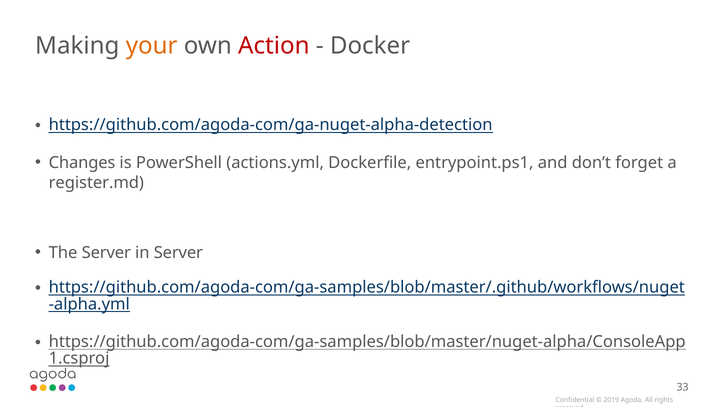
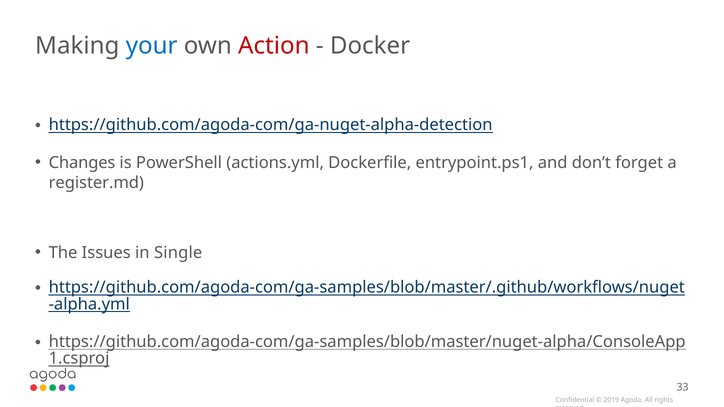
your colour: orange -> blue (152, 46)
The Server: Server -> Issues (106, 253)
in Server: Server -> Single (178, 253)
